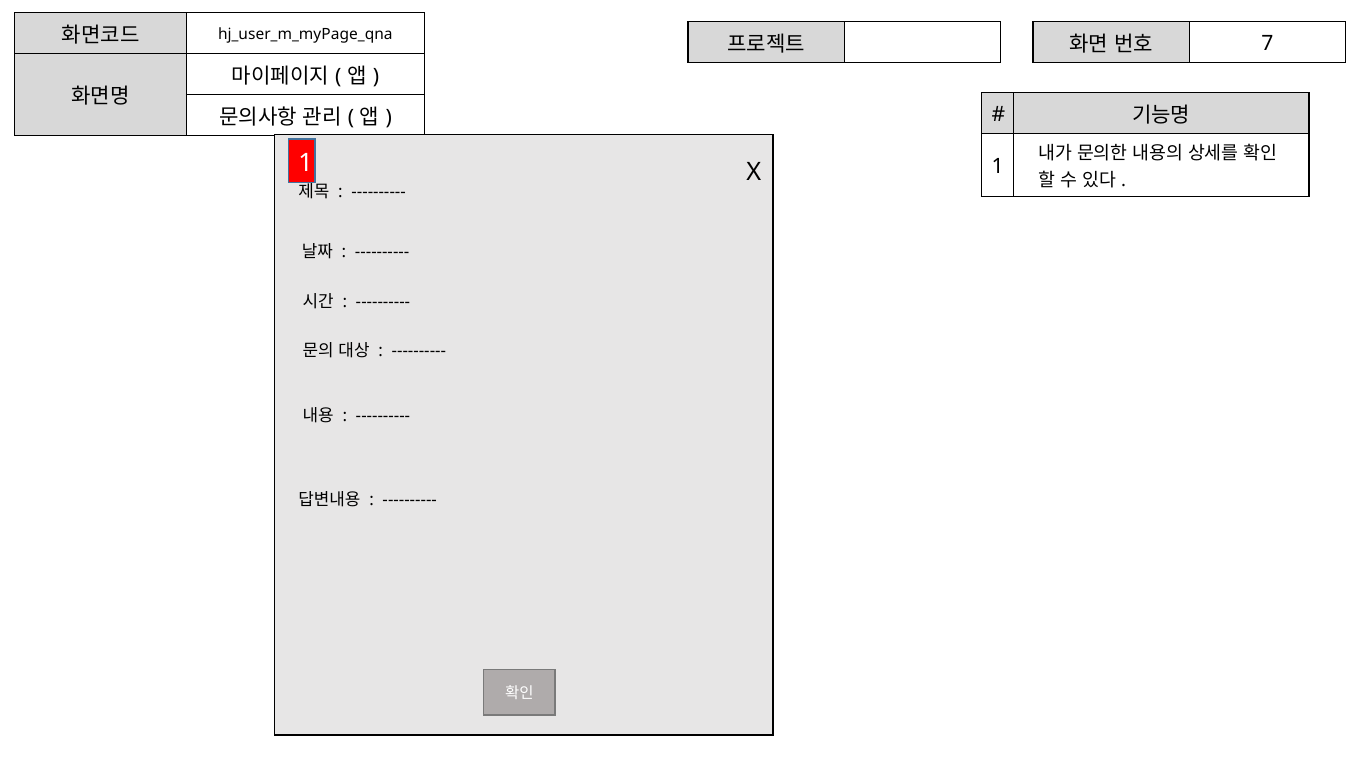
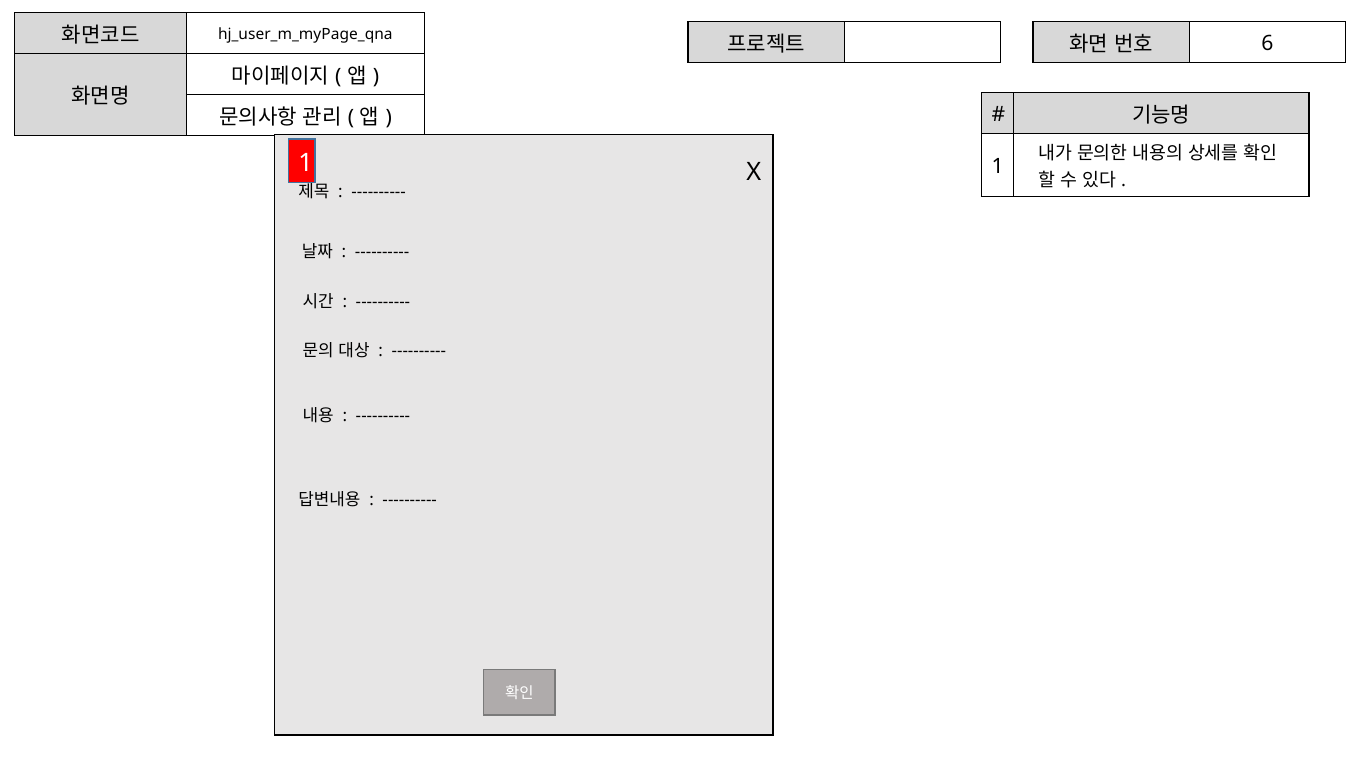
7: 7 -> 6 (1267, 43)
